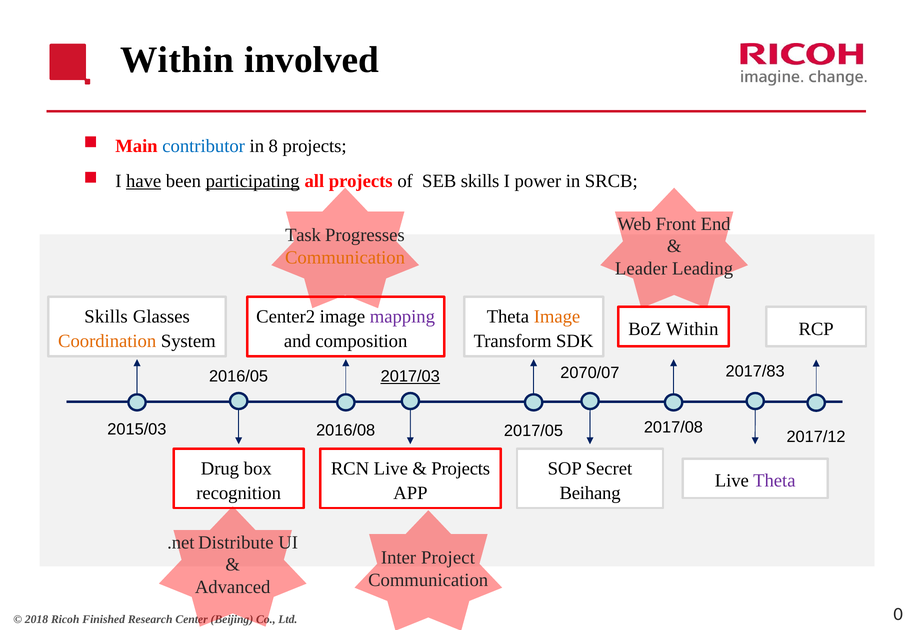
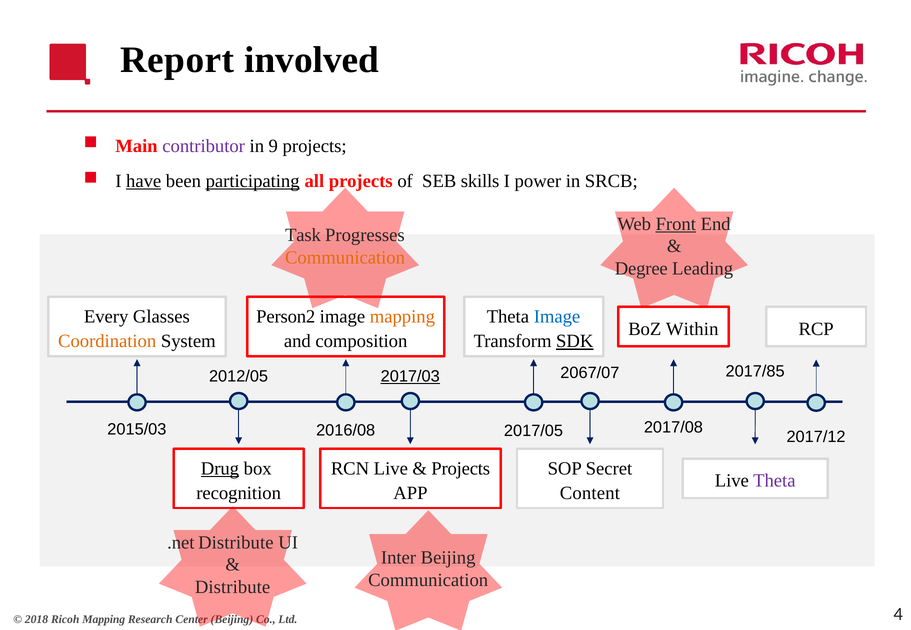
Within: Within -> Report (177, 60)
contributor colour: blue -> purple (204, 146)
8: 8 -> 9 (273, 146)
Front underline: none -> present (676, 224)
Leader: Leader -> Degree (641, 269)
Skills: Skills -> Every (106, 317)
Center2: Center2 -> Person2 (286, 317)
mapping colour: purple -> orange (402, 317)
Image colour: orange -> blue (557, 317)
SDK underline: none -> present (575, 342)
2017/83: 2017/83 -> 2017/85 (755, 372)
2070/07: 2070/07 -> 2067/07 (590, 373)
2016/05: 2016/05 -> 2012/05 (239, 377)
Drug underline: none -> present (220, 469)
Beihang: Beihang -> Content (590, 494)
Inter Project: Project -> Beijing (448, 558)
Advanced: Advanced -> Distribute (233, 588)
Ricoh Finished: Finished -> Mapping (104, 620)
0: 0 -> 4 (898, 615)
